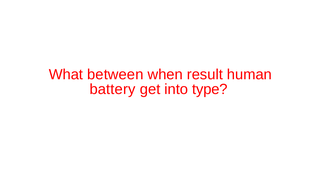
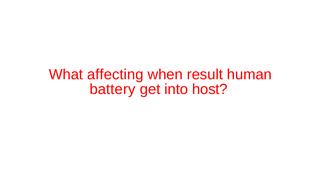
between: between -> affecting (115, 74)
type: type -> host (210, 89)
